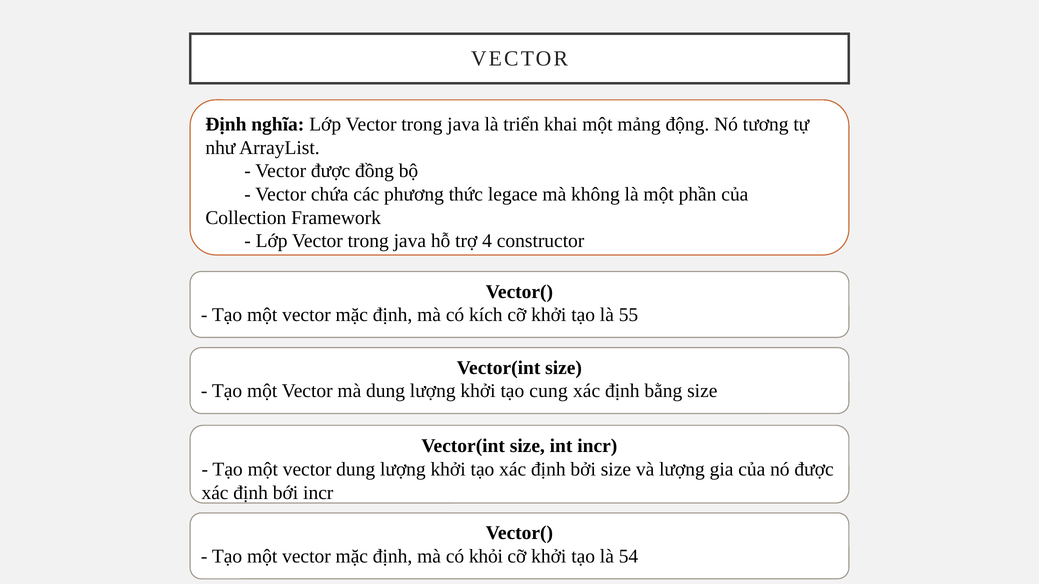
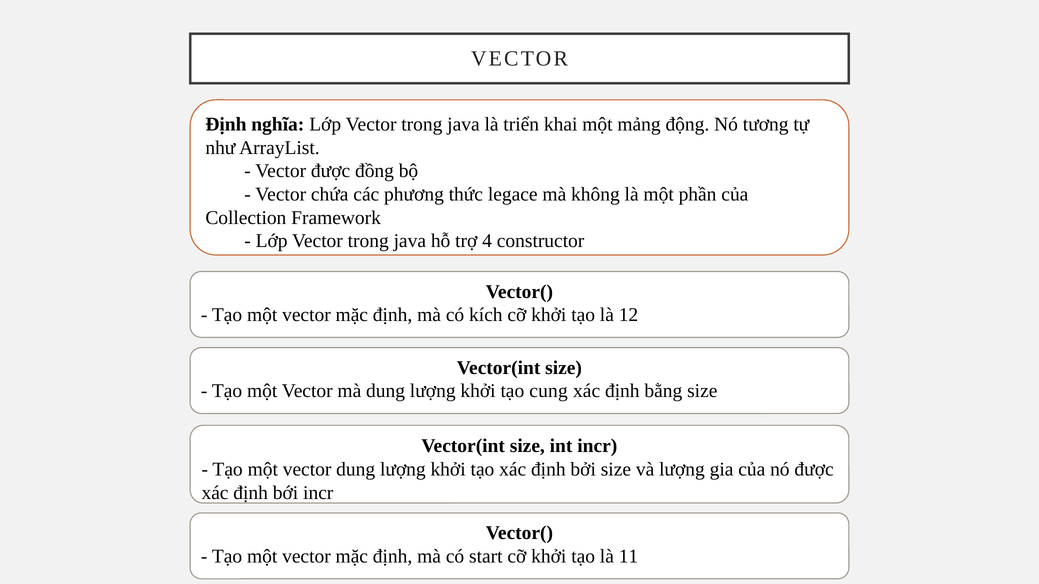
55: 55 -> 12 (629, 315)
khỏi: khỏi -> start (486, 557)
54: 54 -> 11 (629, 557)
